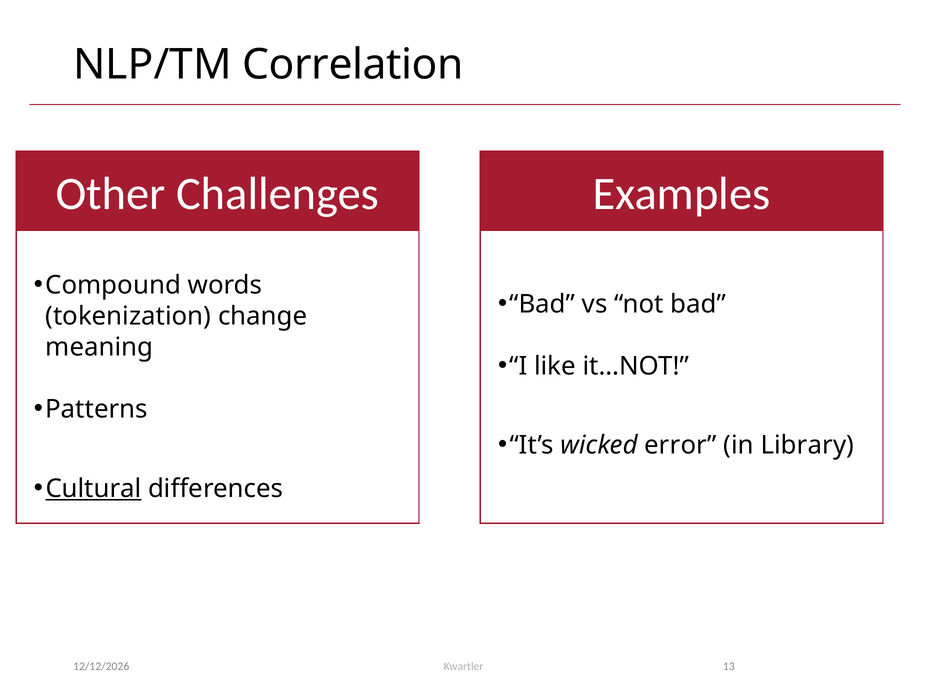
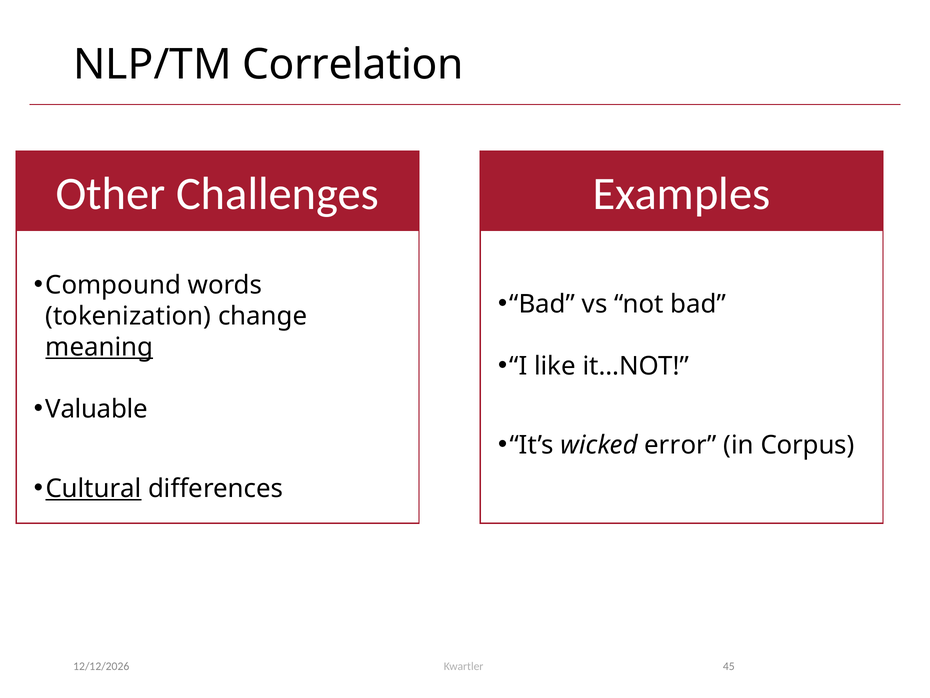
meaning underline: none -> present (99, 347)
Patterns: Patterns -> Valuable (97, 409)
Library: Library -> Corpus (807, 445)
13: 13 -> 45 (729, 666)
